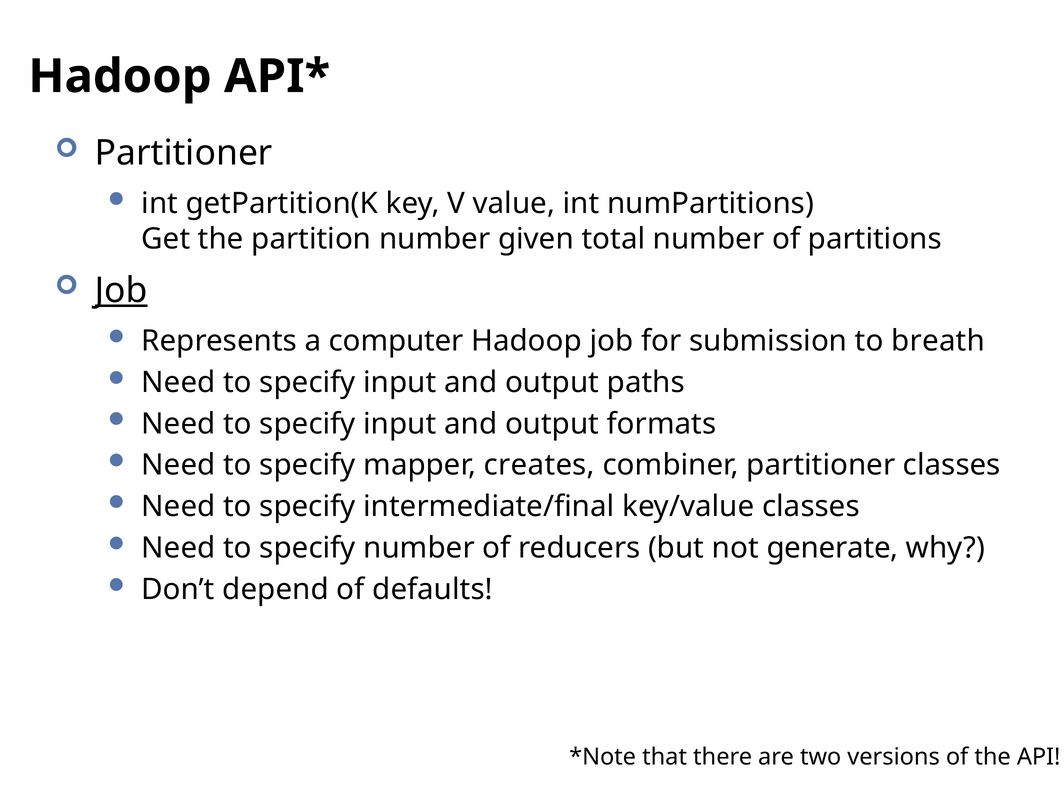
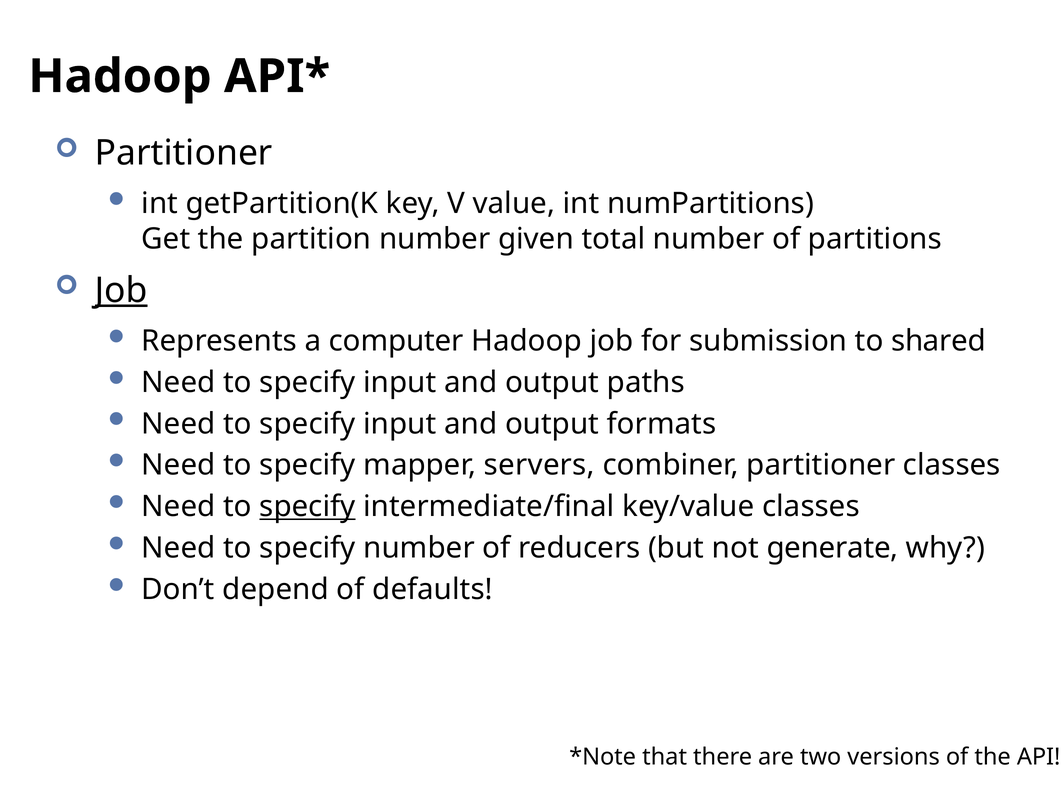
breath: breath -> shared (938, 341)
creates: creates -> servers (539, 465)
specify underline: none -> present (307, 507)
